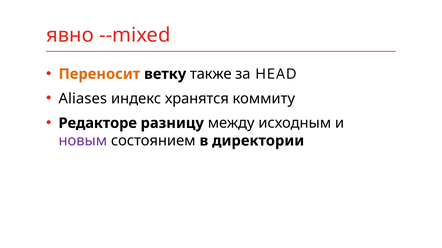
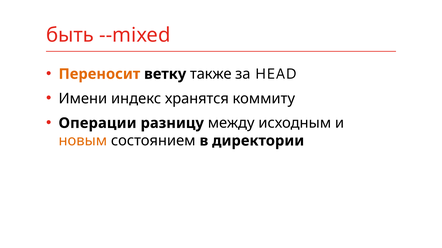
явно: явно -> быть (70, 35)
Aliases: Aliases -> Имени (83, 99)
Редакторе: Редакторе -> Операции (98, 123)
новым colour: purple -> orange (83, 141)
